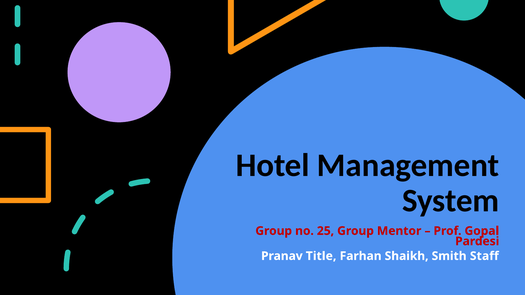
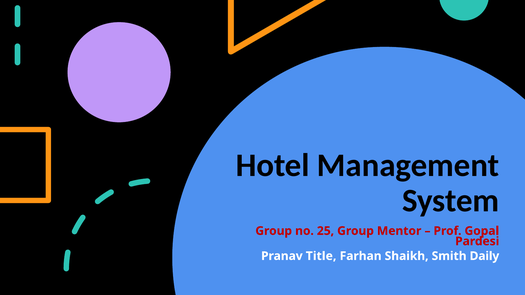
Staff: Staff -> Daily (484, 256)
